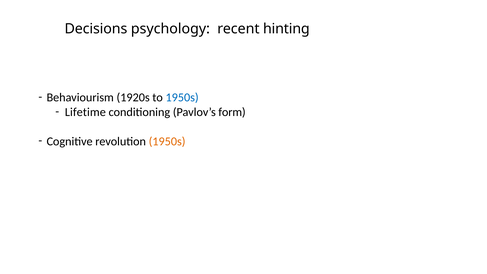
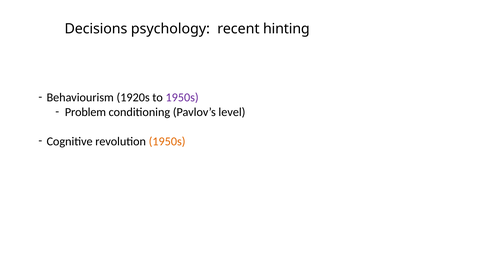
1950s colour: blue -> purple (182, 98)
Lifetime: Lifetime -> Problem (85, 112)
form: form -> level (232, 112)
